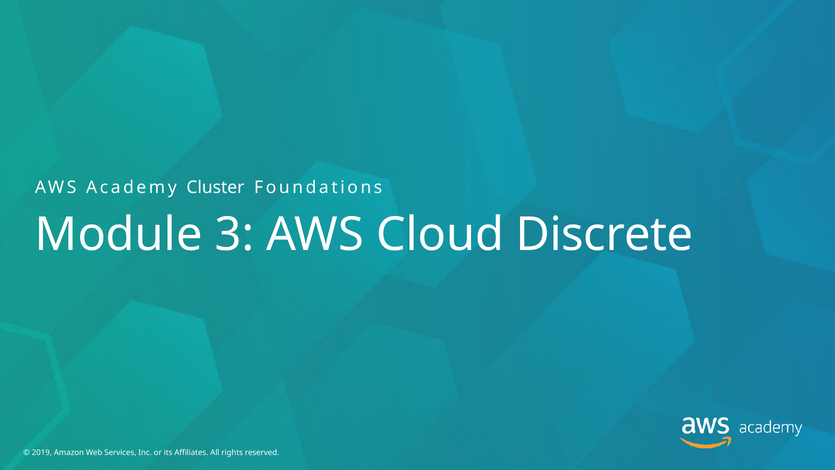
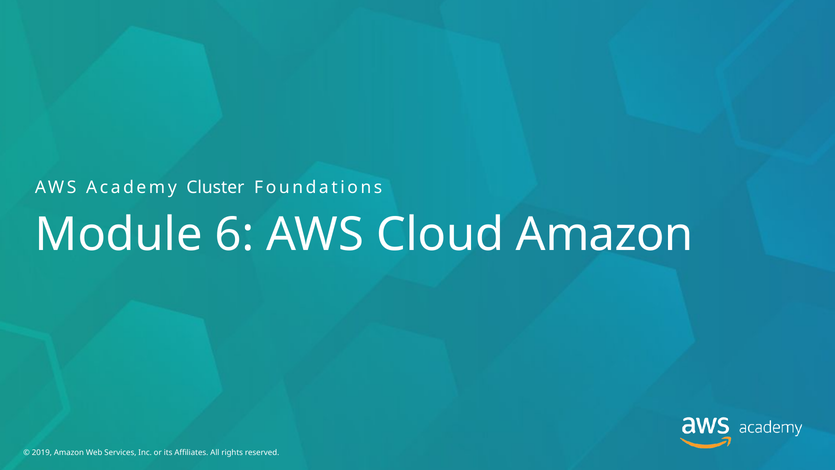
3: 3 -> 6 (234, 235)
Cloud Discrete: Discrete -> Amazon (605, 235)
